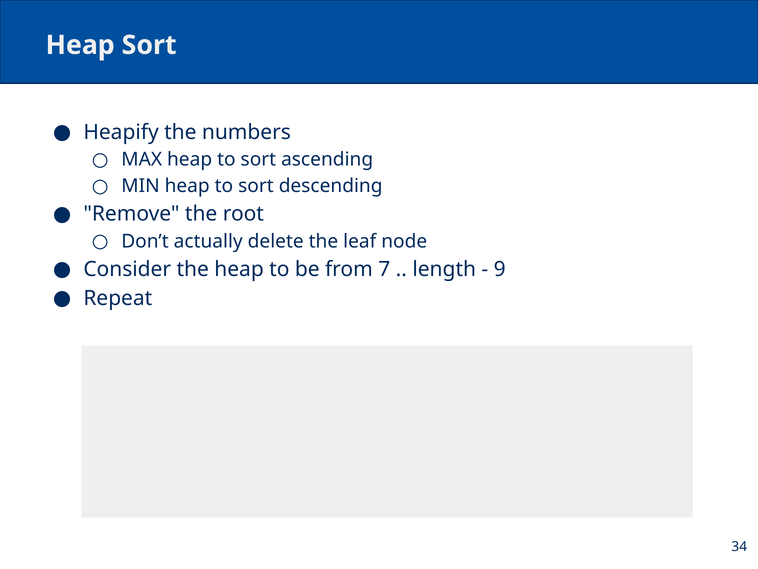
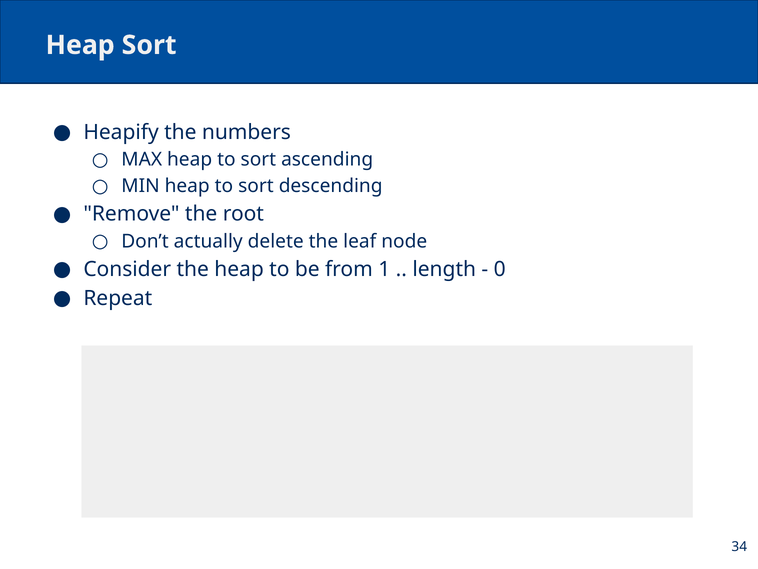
from 7: 7 -> 1 (384, 269)
9: 9 -> 0 (500, 269)
